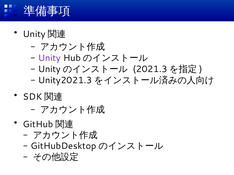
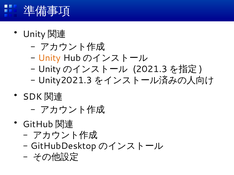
Unity colour: purple -> orange (49, 58)
